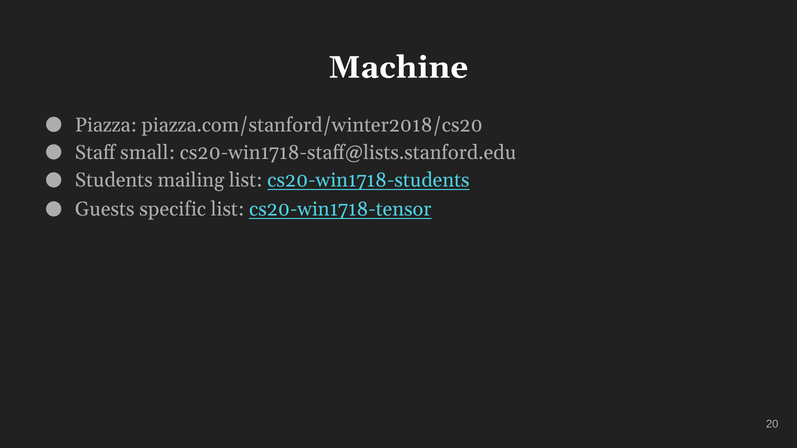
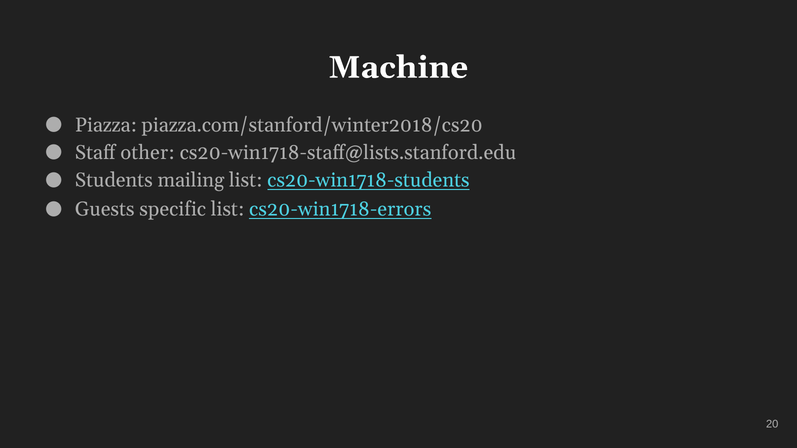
small: small -> other (147, 153)
cs20-win1718-tensor: cs20-win1718-tensor -> cs20-win1718-errors (340, 209)
